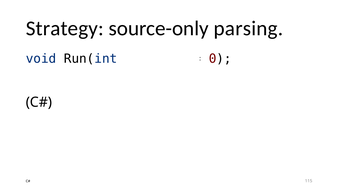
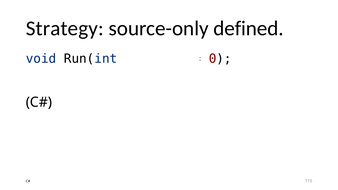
parsing: parsing -> defined (249, 28)
